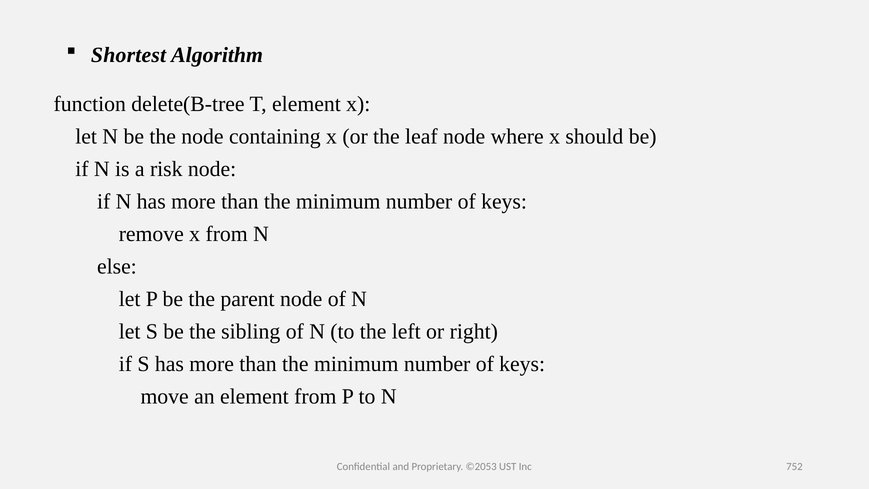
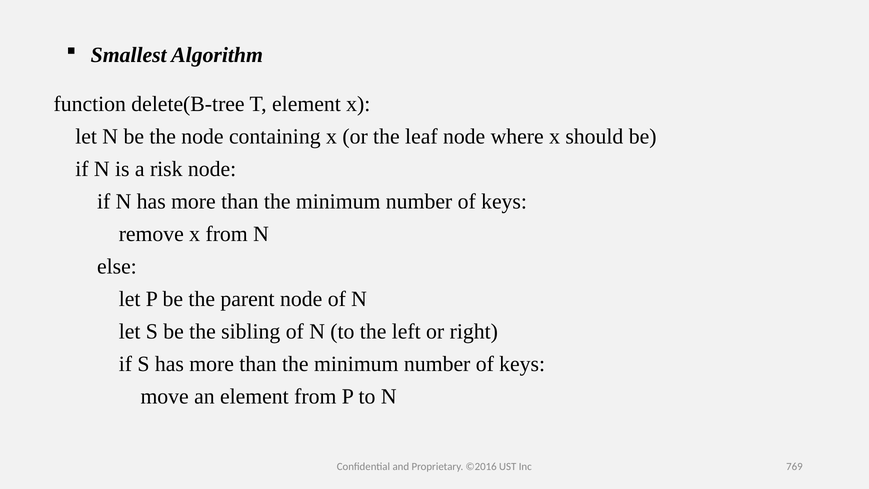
Shortest: Shortest -> Smallest (129, 55)
©2053: ©2053 -> ©2016 (481, 467)
752: 752 -> 769 (794, 467)
